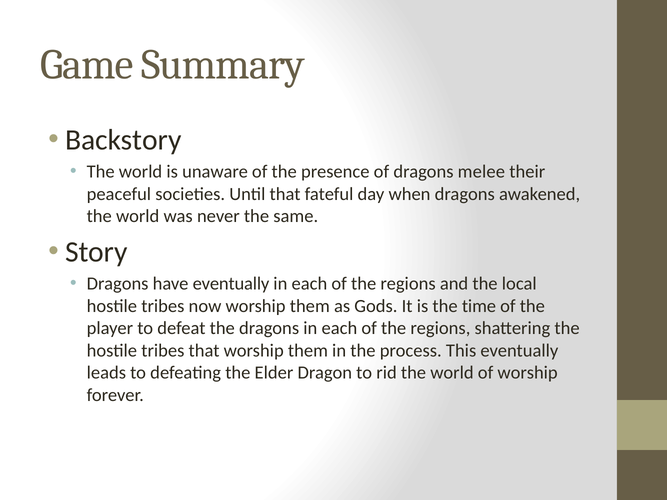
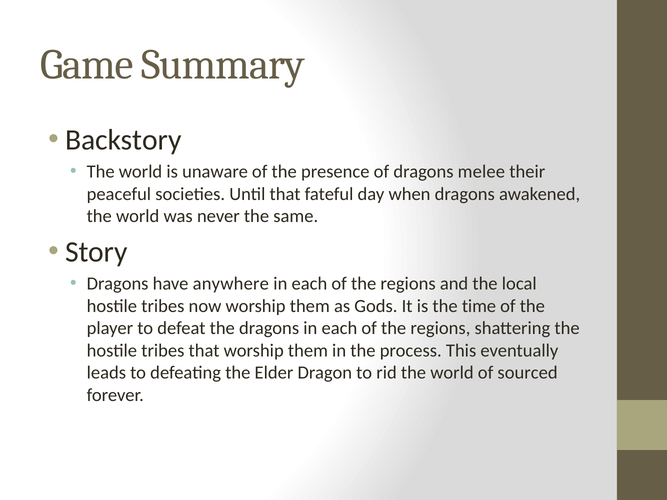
have eventually: eventually -> anywhere (231, 284)
of worship: worship -> sourced (528, 373)
